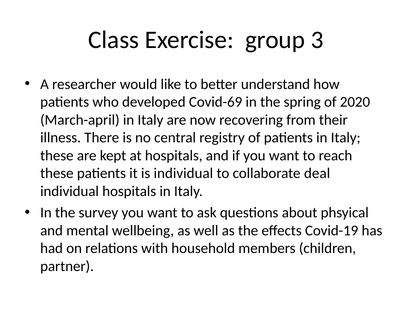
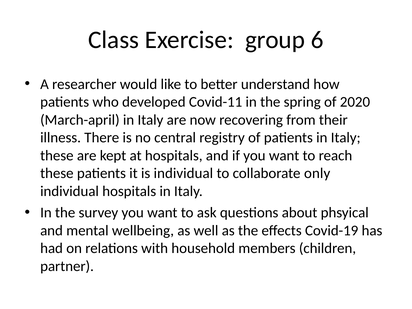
3: 3 -> 6 (317, 40)
Covid-69: Covid-69 -> Covid-11 (216, 102)
deal: deal -> only (317, 173)
